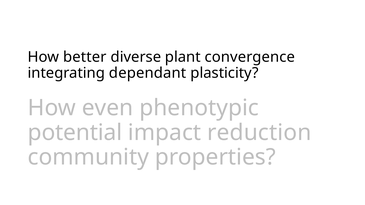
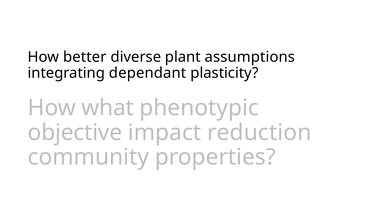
convergence: convergence -> assumptions (250, 57)
even: even -> what (108, 108)
potential: potential -> objective (75, 133)
